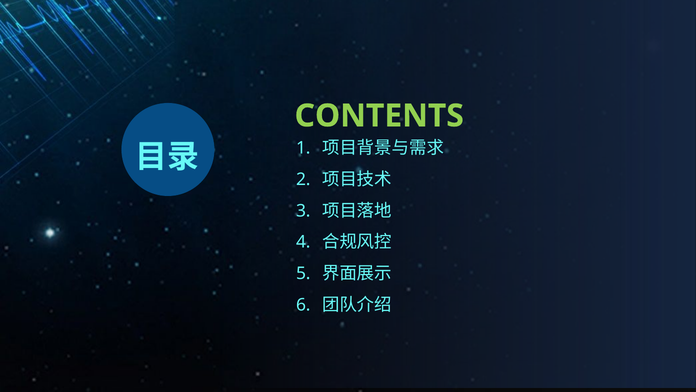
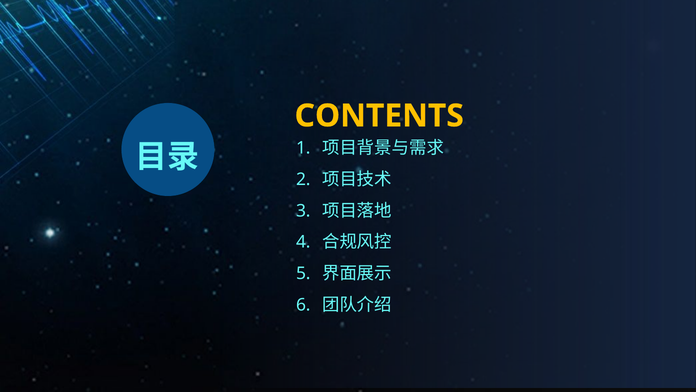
CONTENTS colour: light green -> yellow (379, 116)
